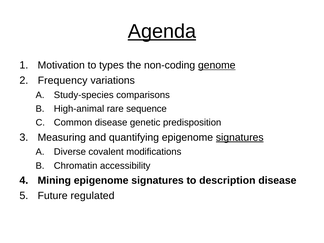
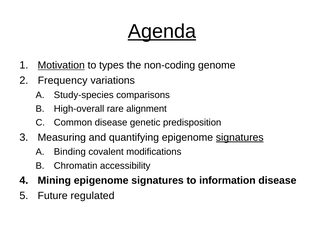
Motivation underline: none -> present (61, 65)
genome underline: present -> none (217, 65)
High-animal: High-animal -> High-overall (79, 109)
sequence: sequence -> alignment (146, 109)
Diverse: Diverse -> Binding (70, 152)
description: description -> information (227, 180)
